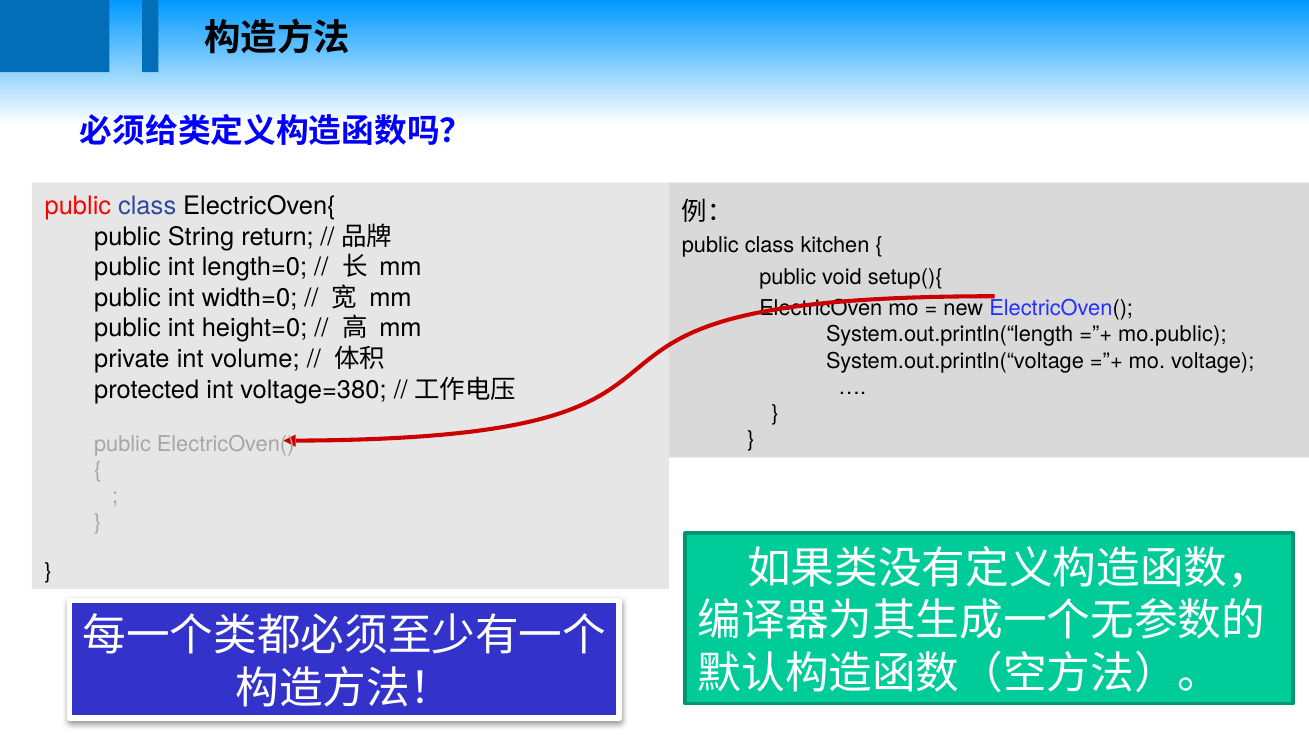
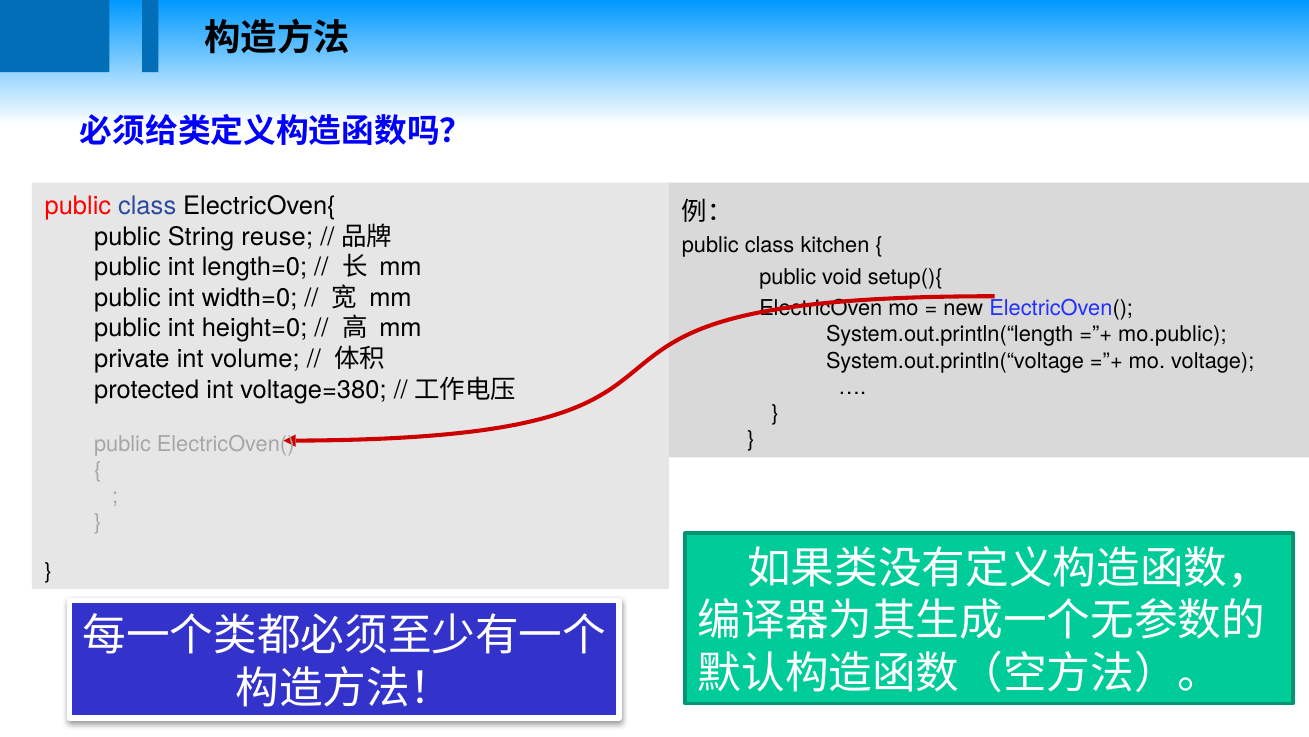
return: return -> reuse (277, 237)
